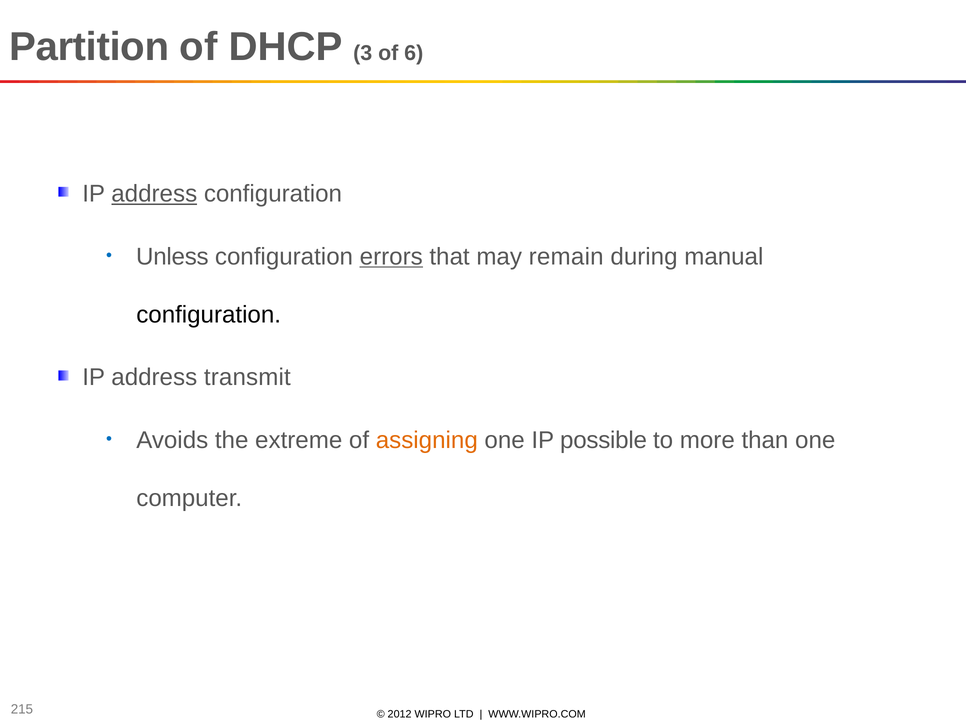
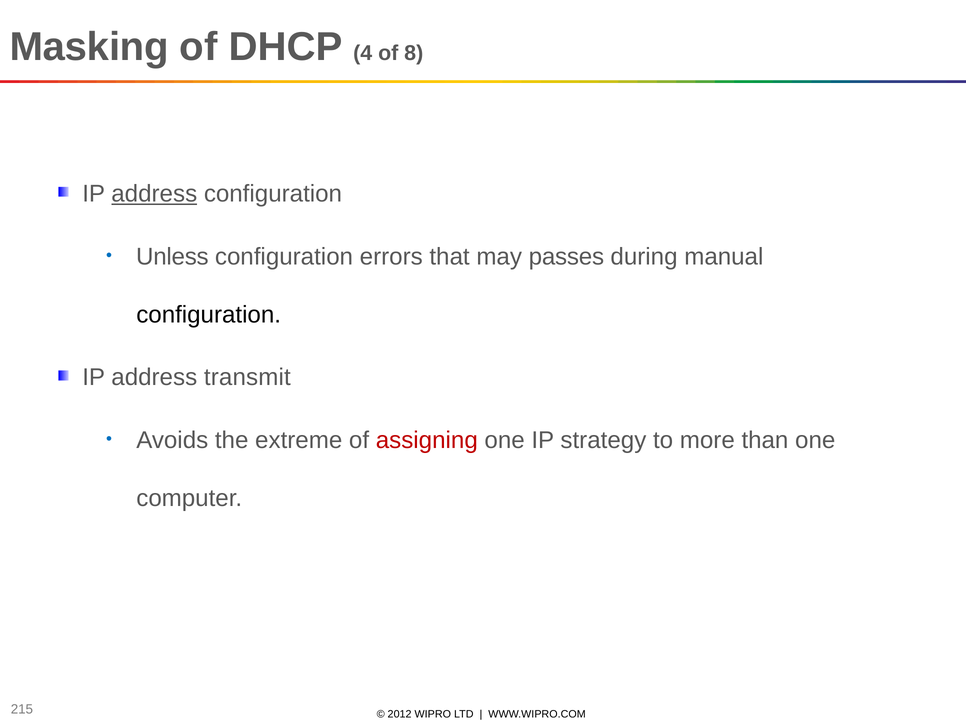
Partition: Partition -> Masking (89, 47)
3: 3 -> 4 (363, 53)
6: 6 -> 8 (414, 53)
errors underline: present -> none (391, 256)
remain: remain -> passes (566, 256)
assigning colour: orange -> red (427, 440)
possible: possible -> strategy (603, 440)
